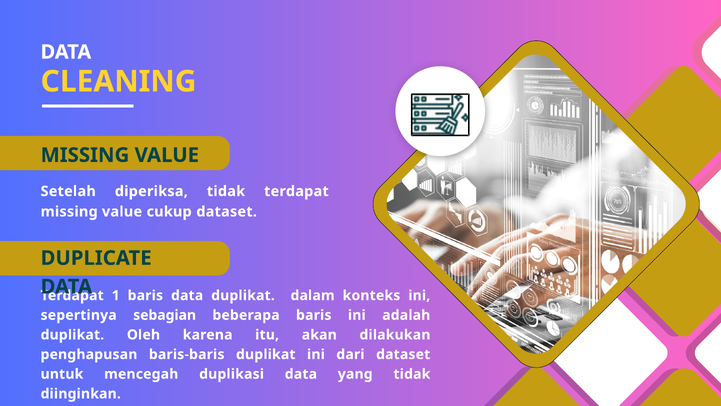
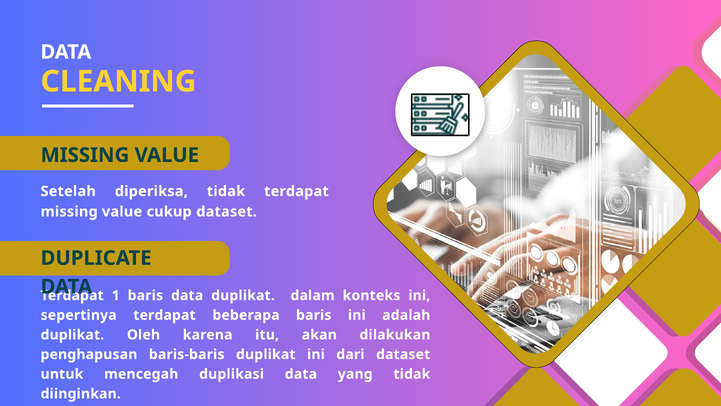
sepertinya sebagian: sebagian -> terdapat (164, 315)
